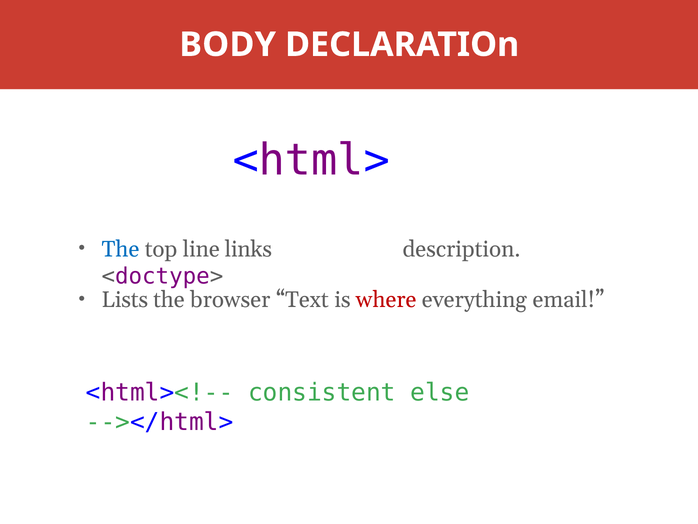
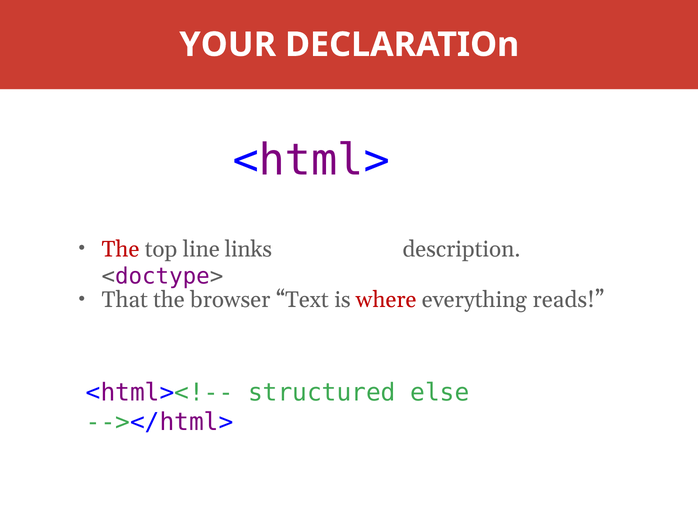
BODY: BODY -> YOUR (228, 45)
The colour: blue -> red (120, 249)
Lists: Lists -> That (125, 300)
email: email -> reads (568, 300)
consistent: consistent -> structured (322, 392)
